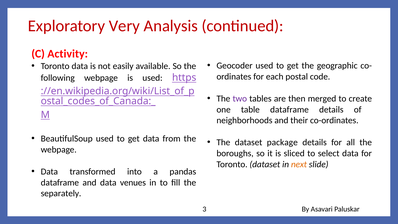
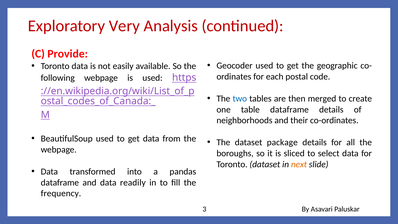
Activity: Activity -> Provide (68, 54)
two colour: purple -> blue (240, 99)
venues: venues -> readily (133, 182)
separately: separately -> frequency (61, 193)
